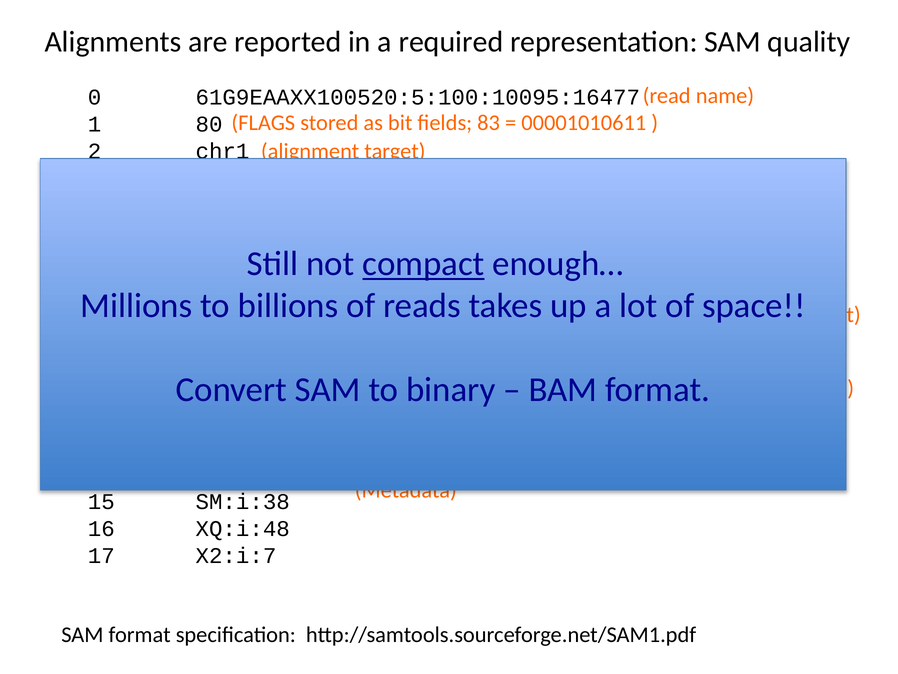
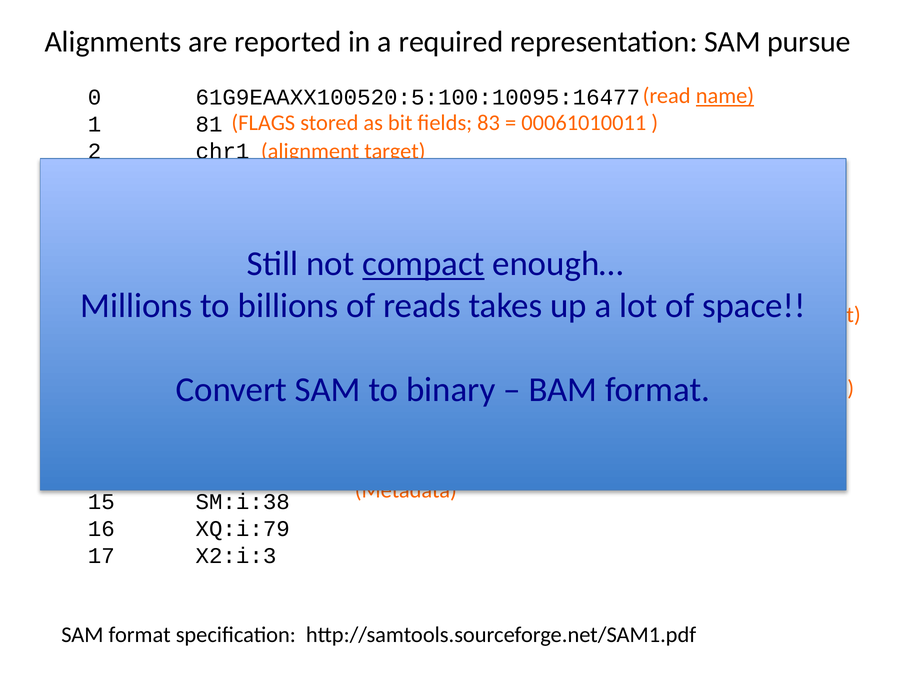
SAM quality: quality -> pursue (809, 42)
name underline: none -> present (725, 96)
00001010611: 00001010611 -> 00061010011 (584, 123)
80: 80 -> 81 (209, 124)
XQ:i:48: XQ:i:48 -> XQ:i:79 (243, 528)
X2:i:7: X2:i:7 -> X2:i:3 (236, 555)
